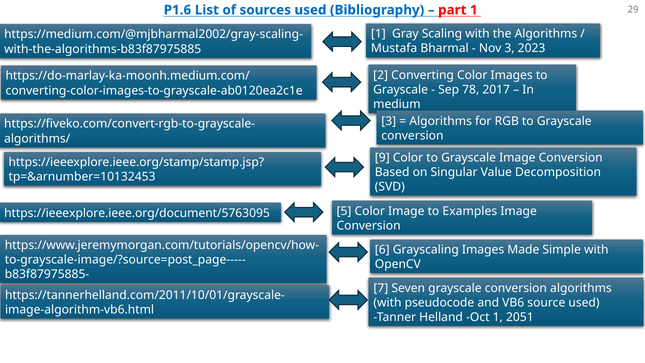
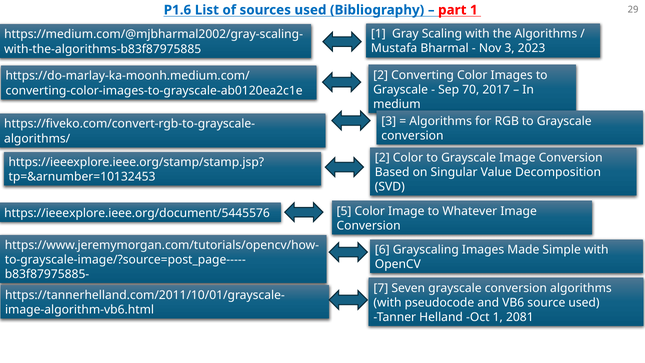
78: 78 -> 70 (471, 90)
9: 9 -> 2 (382, 158)
https://ieeexplore.ieee.org/document/5763095: https://ieeexplore.ieee.org/document/5763095 -> https://ieeexplore.ieee.org/document/5445576 (137, 213)
Examples: Examples -> Whatever (470, 211)
2051: 2051 -> 2081 (520, 317)
